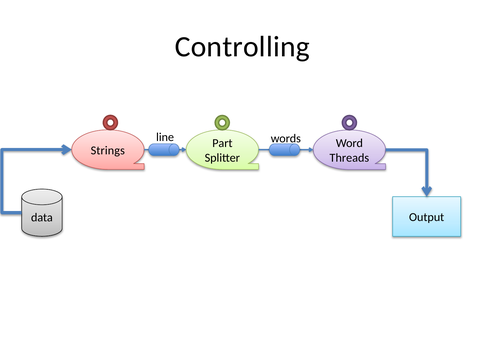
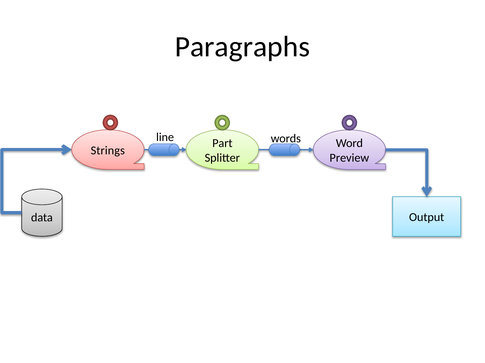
Controlling: Controlling -> Paragraphs (242, 47)
Threads: Threads -> Preview (349, 158)
